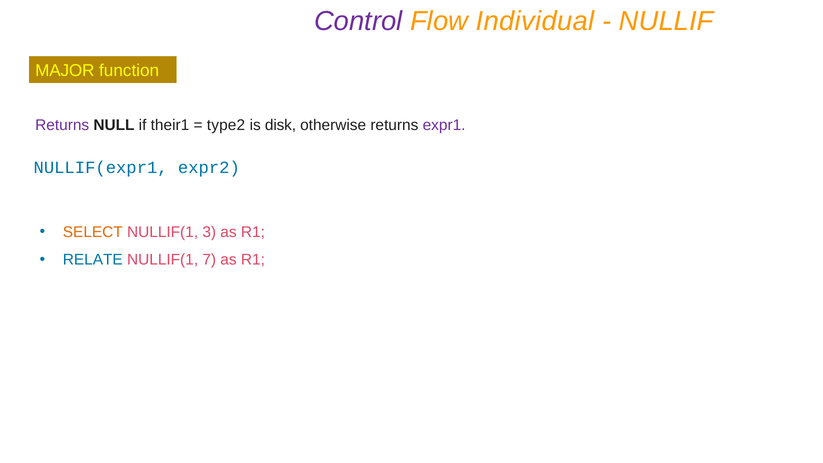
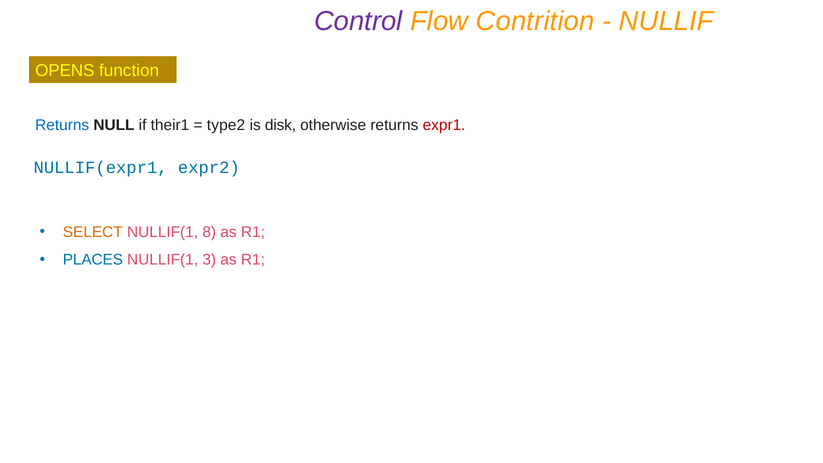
Individual: Individual -> Contrition (535, 21)
MAJOR: MAJOR -> OPENS (65, 71)
Returns colour: purple -> blue (62, 125)
expr1 colour: purple -> red (444, 125)
3: 3 -> 8 (209, 232)
RELATE: RELATE -> PLACES (93, 260)
7: 7 -> 3 (209, 260)
